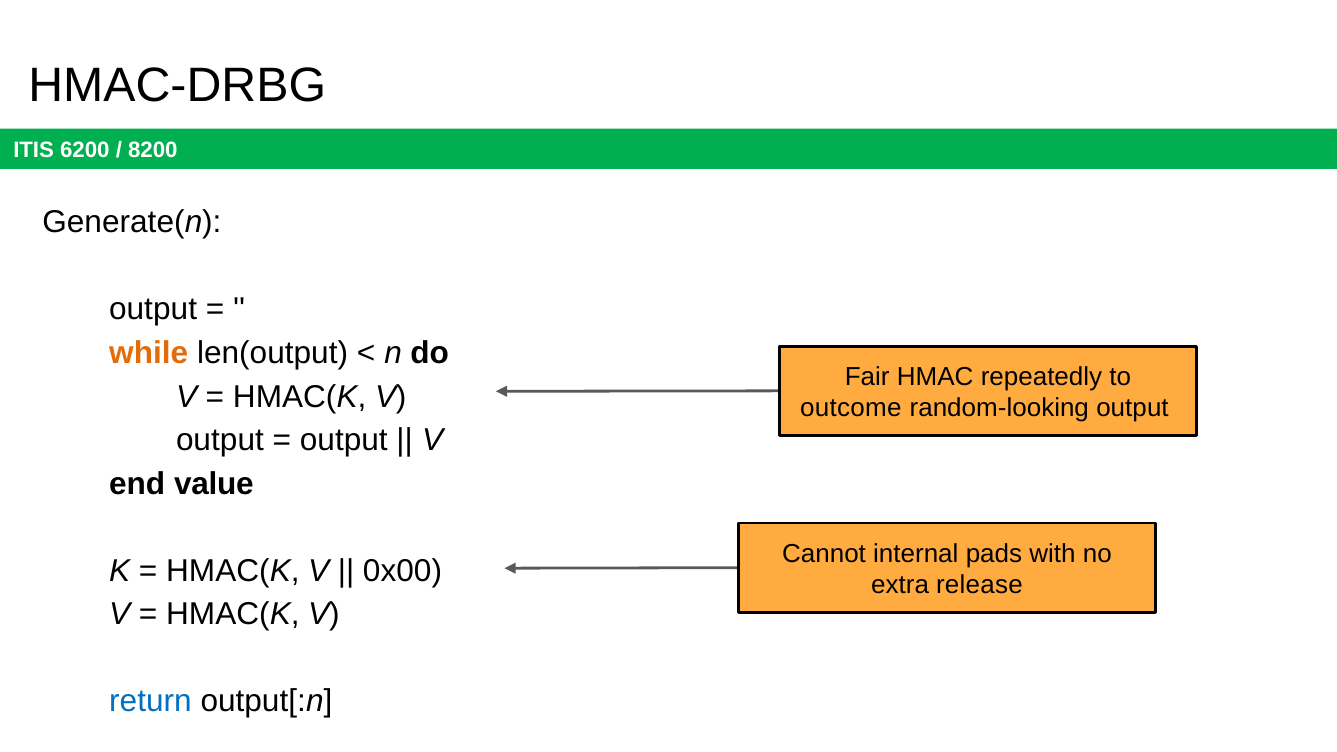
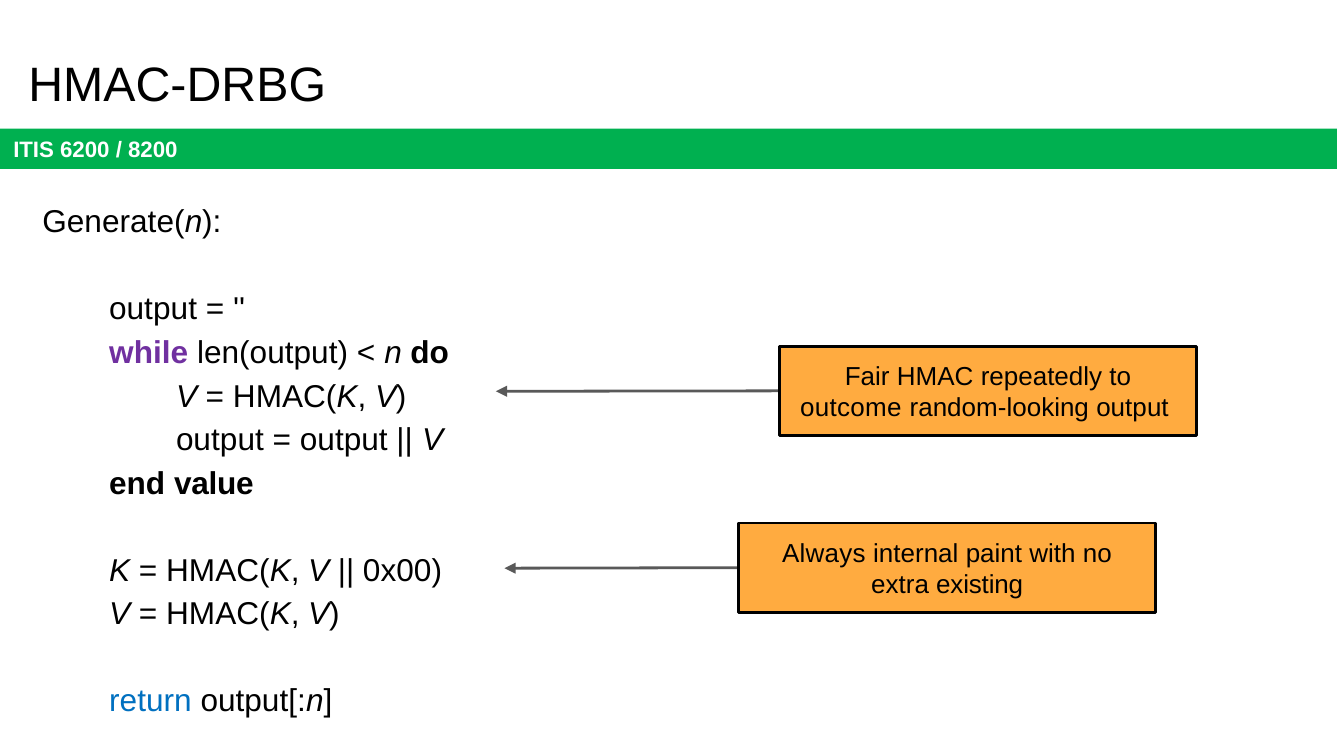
while colour: orange -> purple (149, 353)
Cannot: Cannot -> Always (824, 554)
pads: pads -> paint (994, 554)
release: release -> existing (980, 585)
